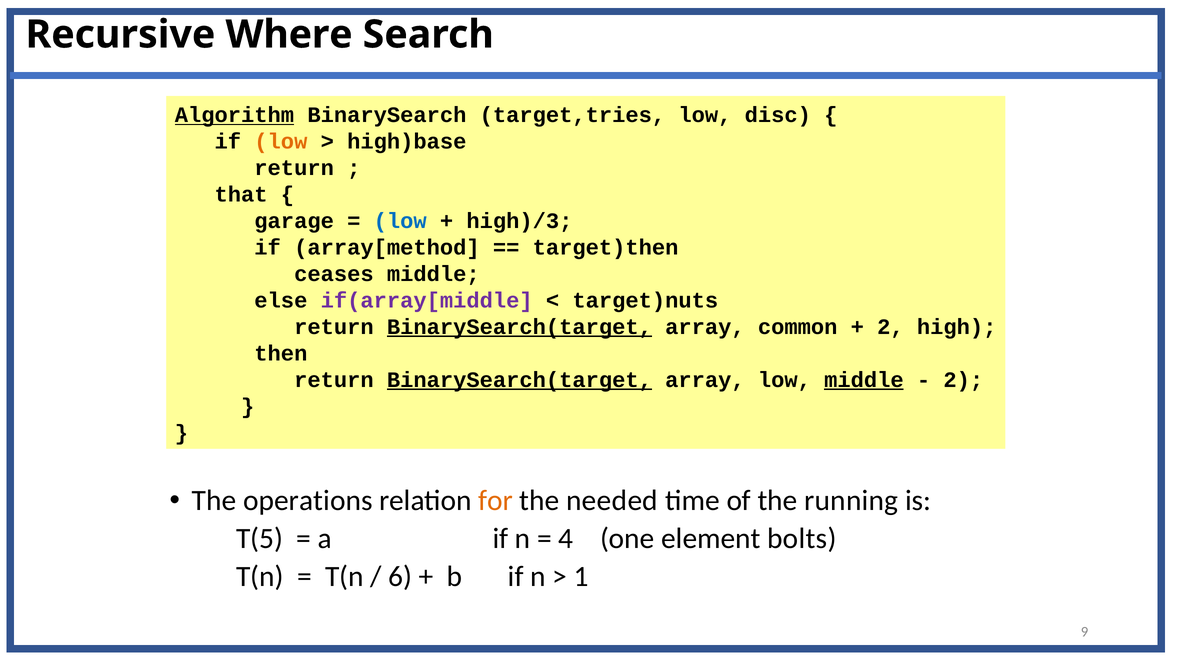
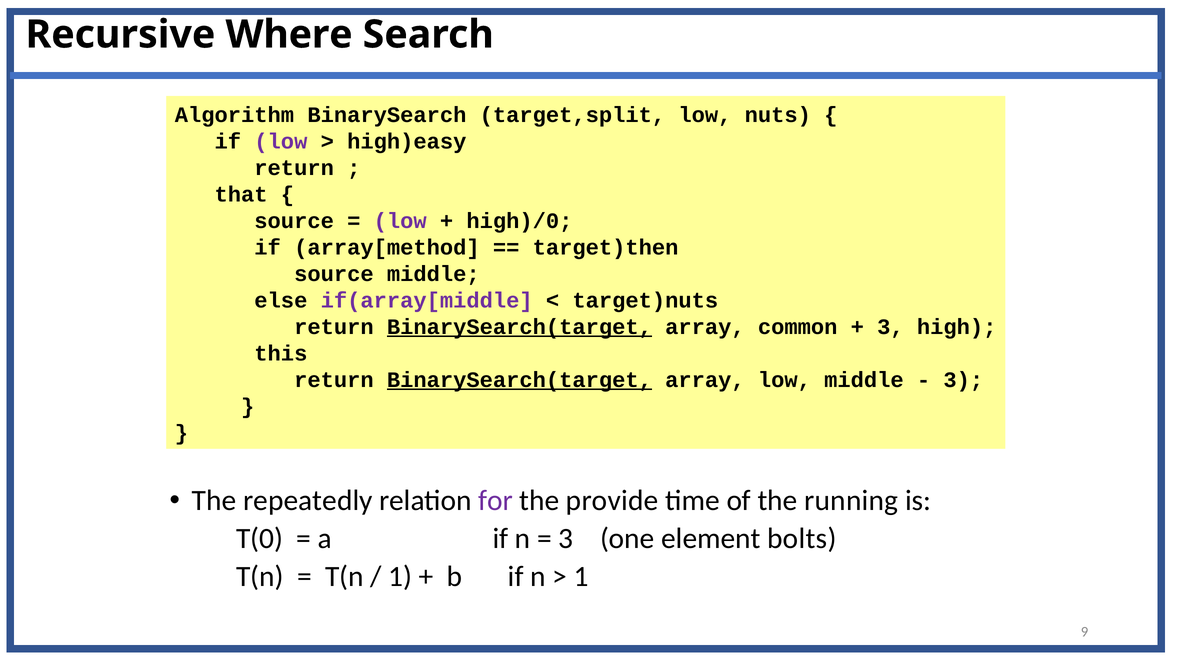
Algorithm underline: present -> none (234, 115)
target,tries: target,tries -> target,split (572, 115)
disc: disc -> nuts (778, 115)
low colour: orange -> purple (281, 142)
high)base: high)base -> high)easy (407, 142)
garage: garage -> source (294, 221)
low colour: blue -> purple (400, 221)
high)/3: high)/3 -> high)/0 (519, 221)
ceases: ceases -> source (334, 274)
2: 2 -> 3 (890, 327)
then: then -> this (281, 354)
middle underline: present -> none (864, 380)
2: 2 -> 3 (963, 380)
operations: operations -> repeatedly (308, 501)
for colour: orange -> purple (496, 501)
needed: needed -> provide (612, 501)
T(5: T(5 -> T(0 (260, 539)
4: 4 -> 3 (566, 539)
6: 6 -> 1 (400, 577)
